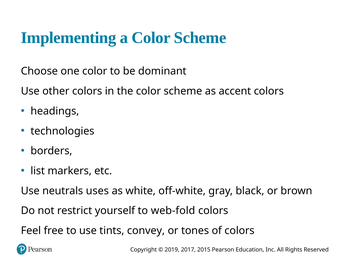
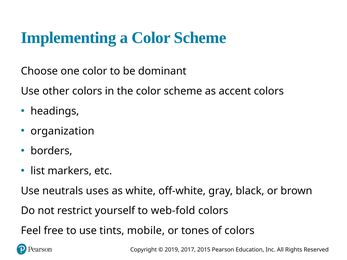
technologies: technologies -> organization (62, 131)
convey: convey -> mobile (146, 231)
